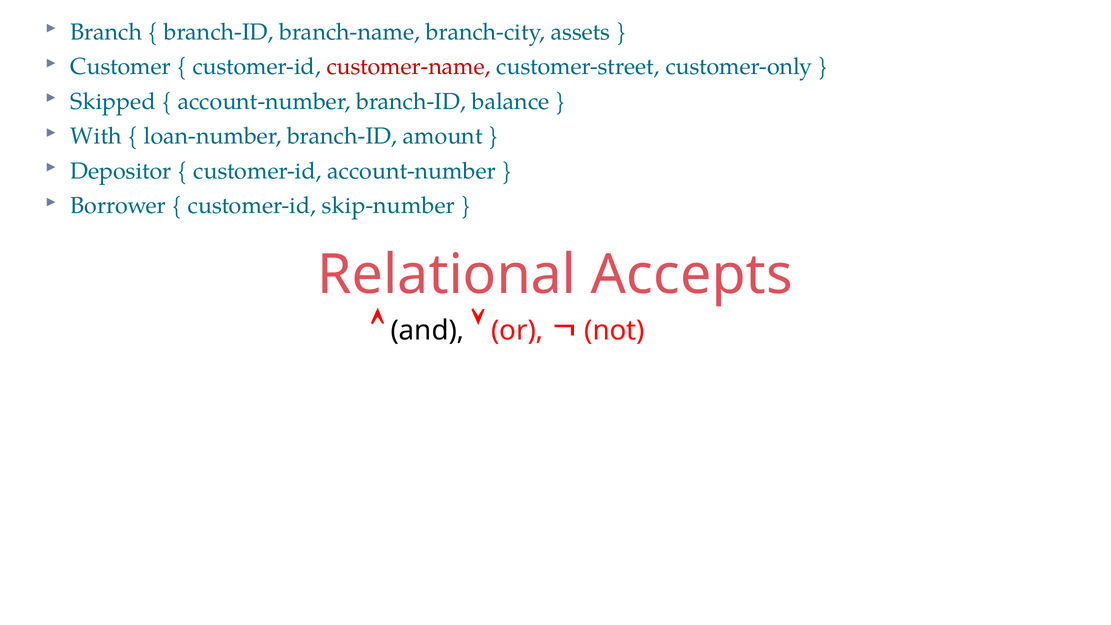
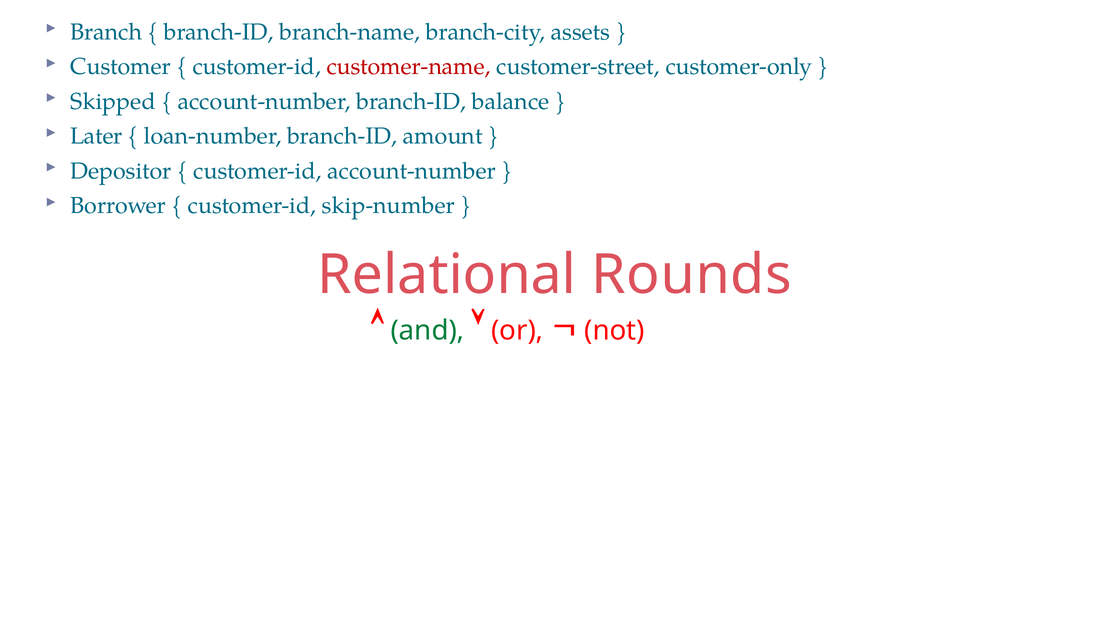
With: With -> Later (96, 136)
Accepts: Accepts -> Rounds (692, 275)
and colour: black -> green (427, 331)
